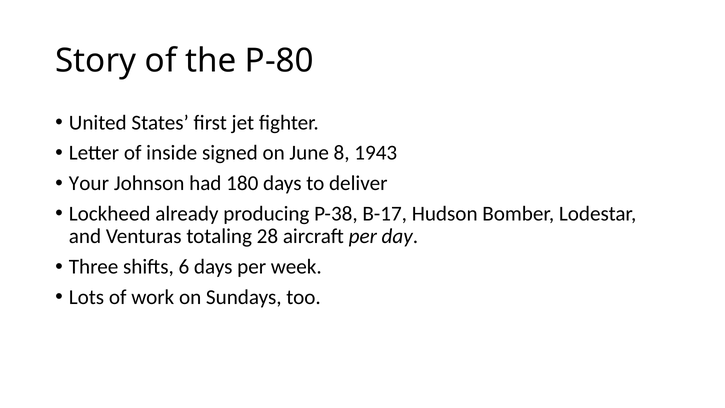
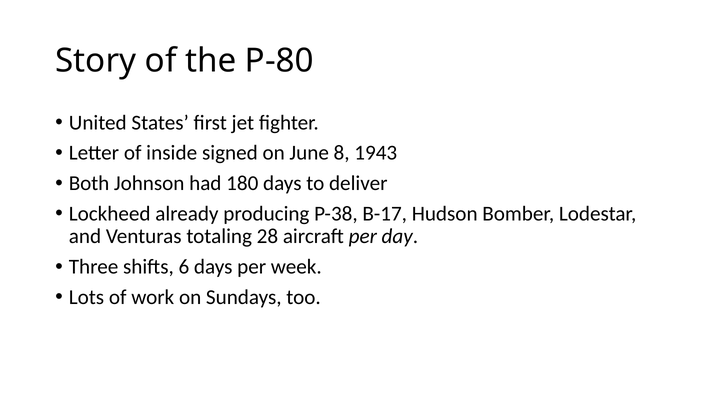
Your: Your -> Both (89, 183)
